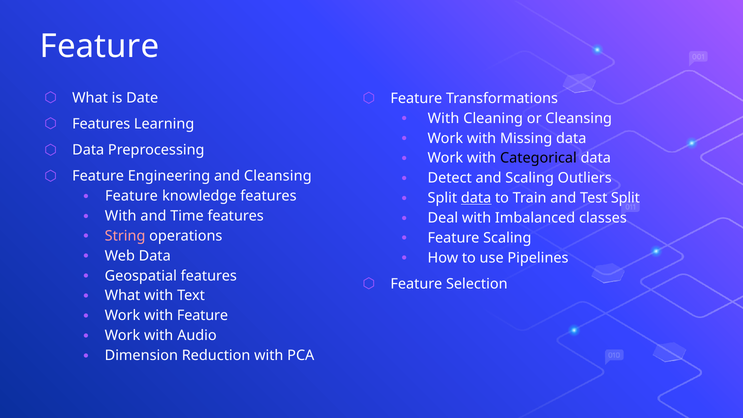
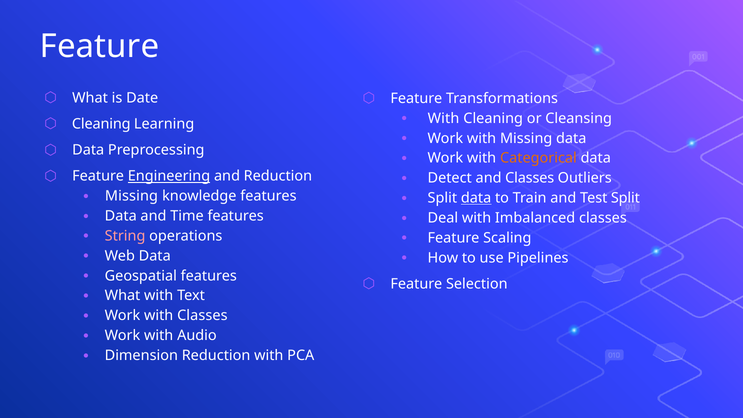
Features: Features -> Cleaning (101, 124)
Categorical colour: black -> orange (538, 158)
Engineering underline: none -> present (169, 176)
and Cleansing: Cleansing -> Reduction (278, 176)
and Scaling: Scaling -> Classes (530, 178)
Feature: Feature -> Missing (131, 196)
With: With -> Data (121, 216)
with Feature: Feature -> Classes (202, 316)
